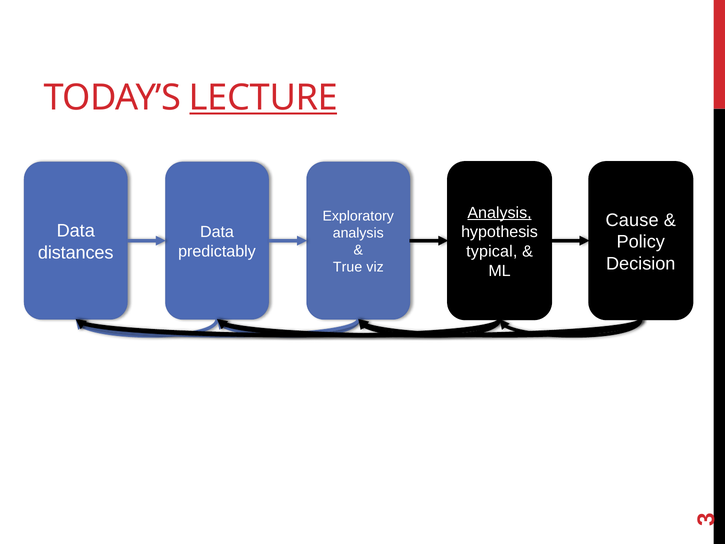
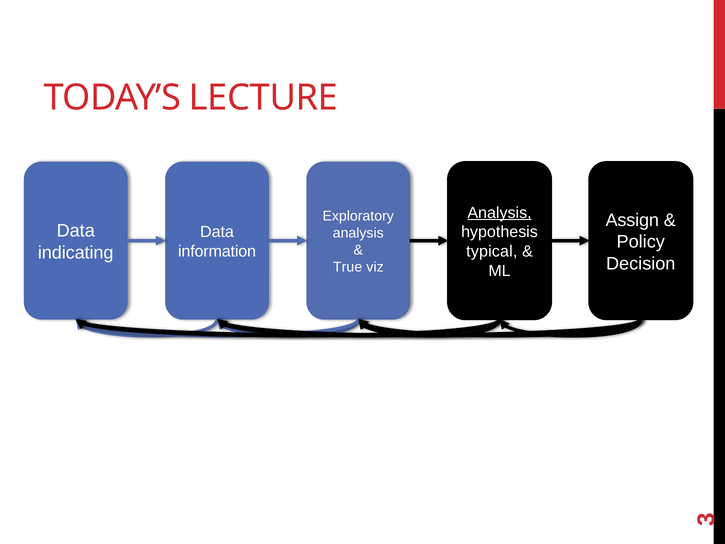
LECTURE underline: present -> none (263, 98)
Cause: Cause -> Assign (632, 220)
predictably: predictably -> information (217, 251)
distances: distances -> indicating (76, 253)
